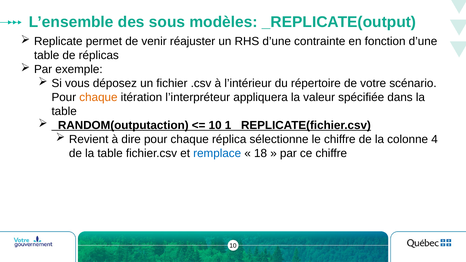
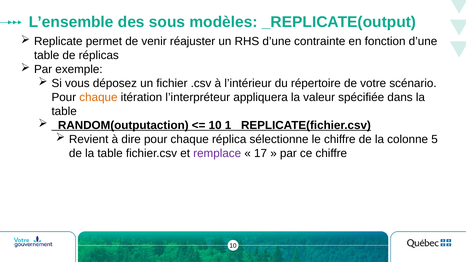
4: 4 -> 5 (435, 139)
remplace colour: blue -> purple (217, 153)
18: 18 -> 17 (261, 153)
